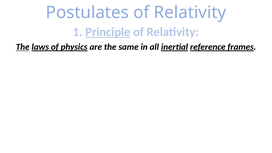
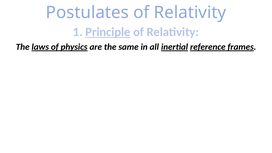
The underline: present -> none (23, 47)
